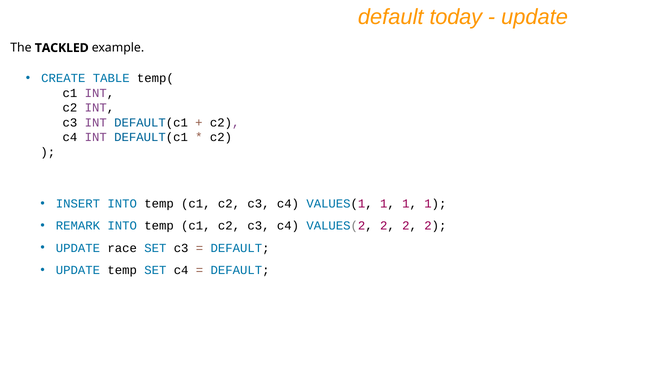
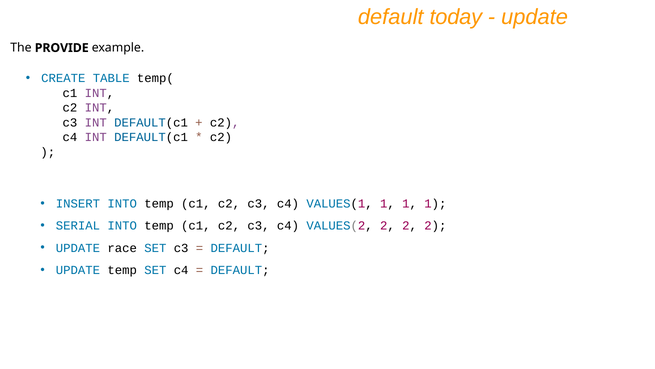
TACKLED: TACKLED -> PROVIDE (62, 48)
REMARK: REMARK -> SERIAL (78, 226)
